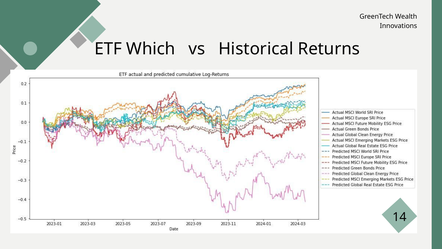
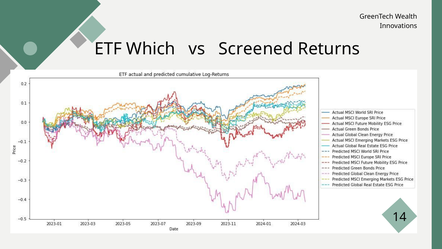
Historical: Historical -> Screened (256, 49)
